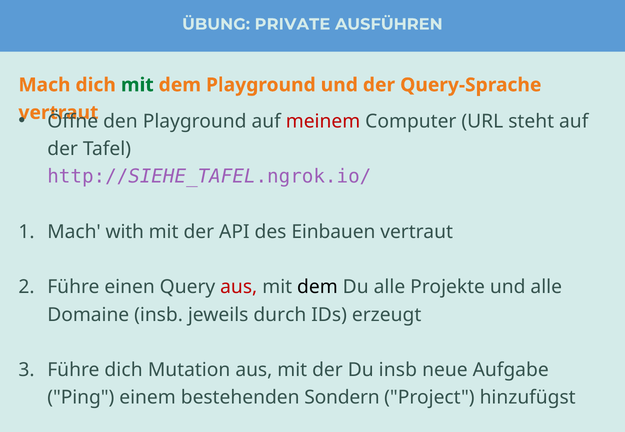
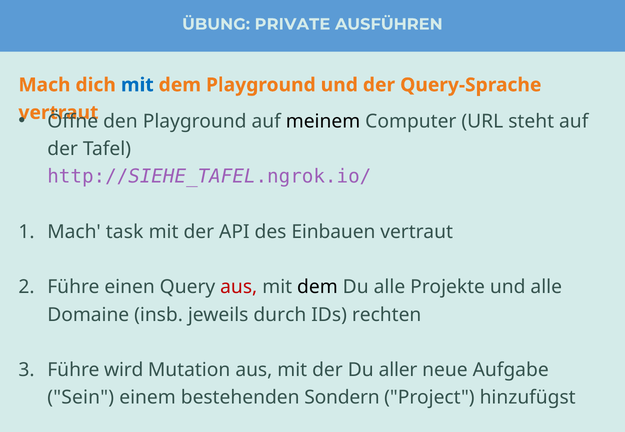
mit colour: green -> blue (137, 85)
meinem colour: red -> black (323, 121)
with: with -> task (125, 232)
erzeugt: erzeugt -> rechten (387, 315)
Führe dich: dich -> wird (124, 371)
Du insb: insb -> aller (398, 371)
Ping: Ping -> Sein (81, 398)
